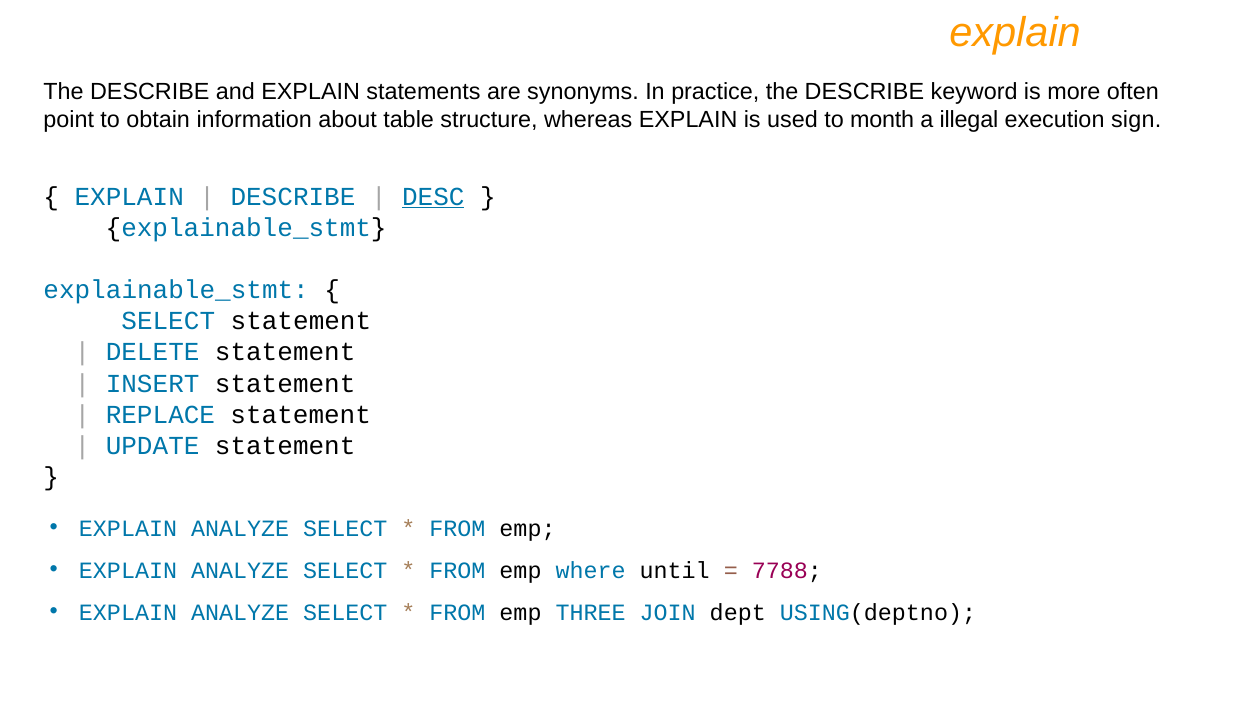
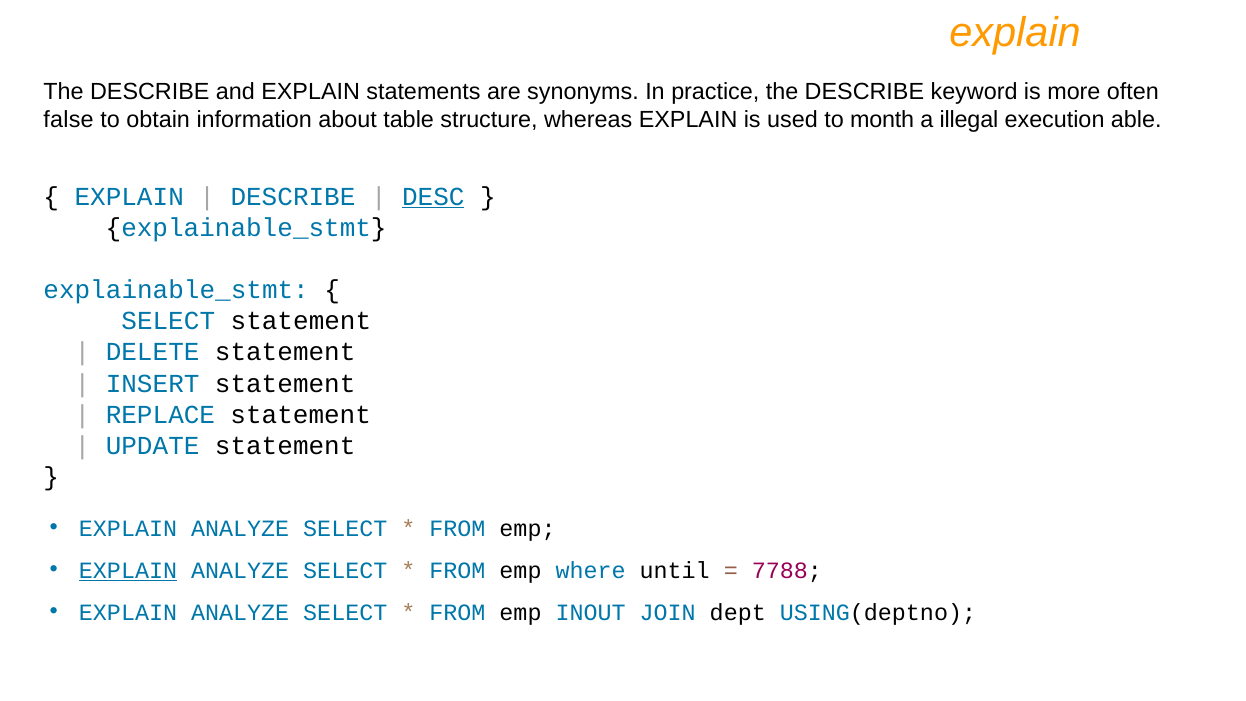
point: point -> false (69, 120)
sign: sign -> able (1136, 120)
EXPLAIN underline: none -> present (128, 570)
THREE: THREE -> INOUT (591, 612)
